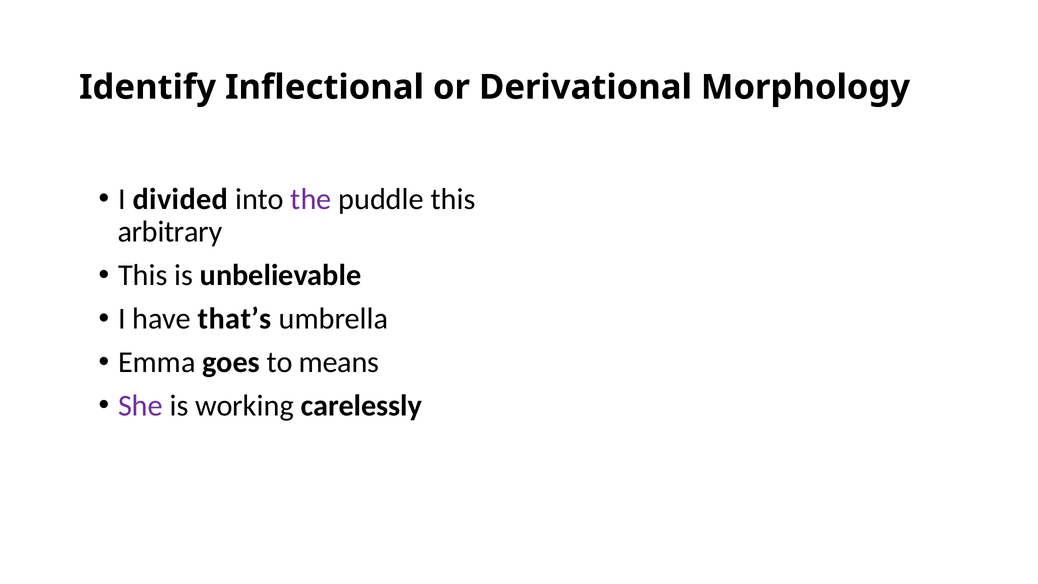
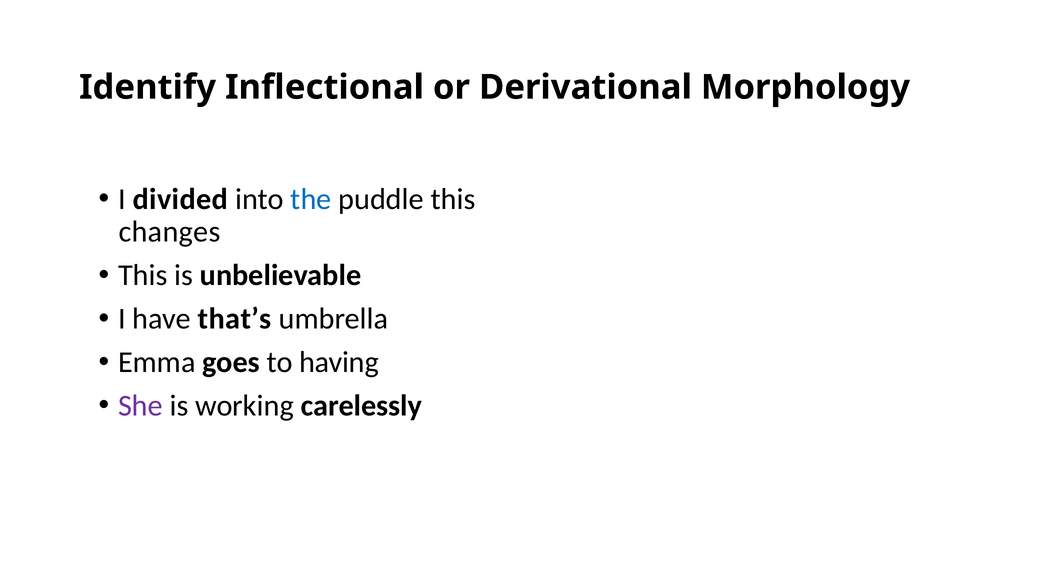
the colour: purple -> blue (311, 199)
arbitrary: arbitrary -> changes (170, 232)
means: means -> having (339, 362)
